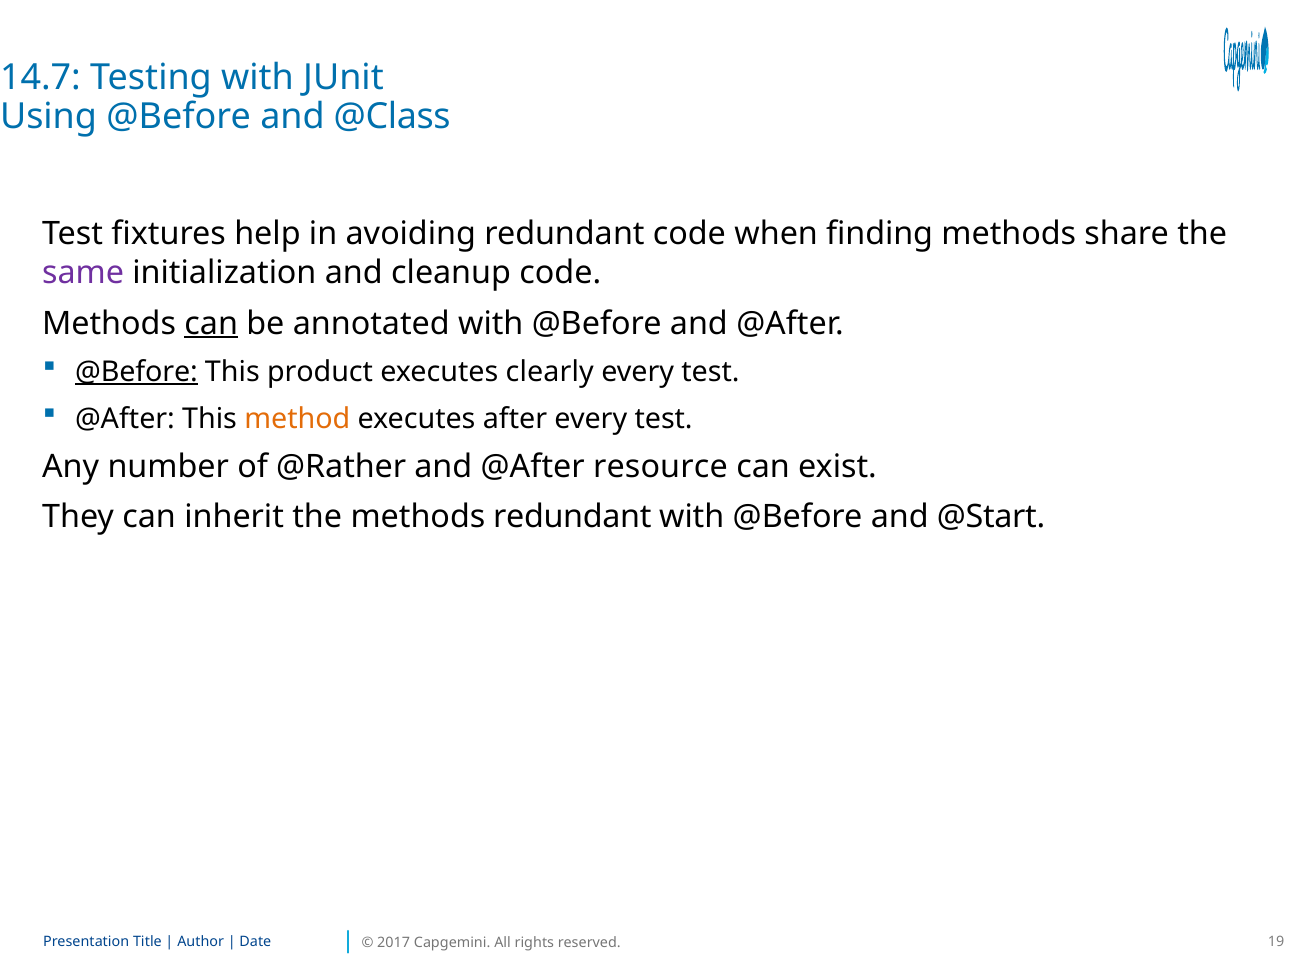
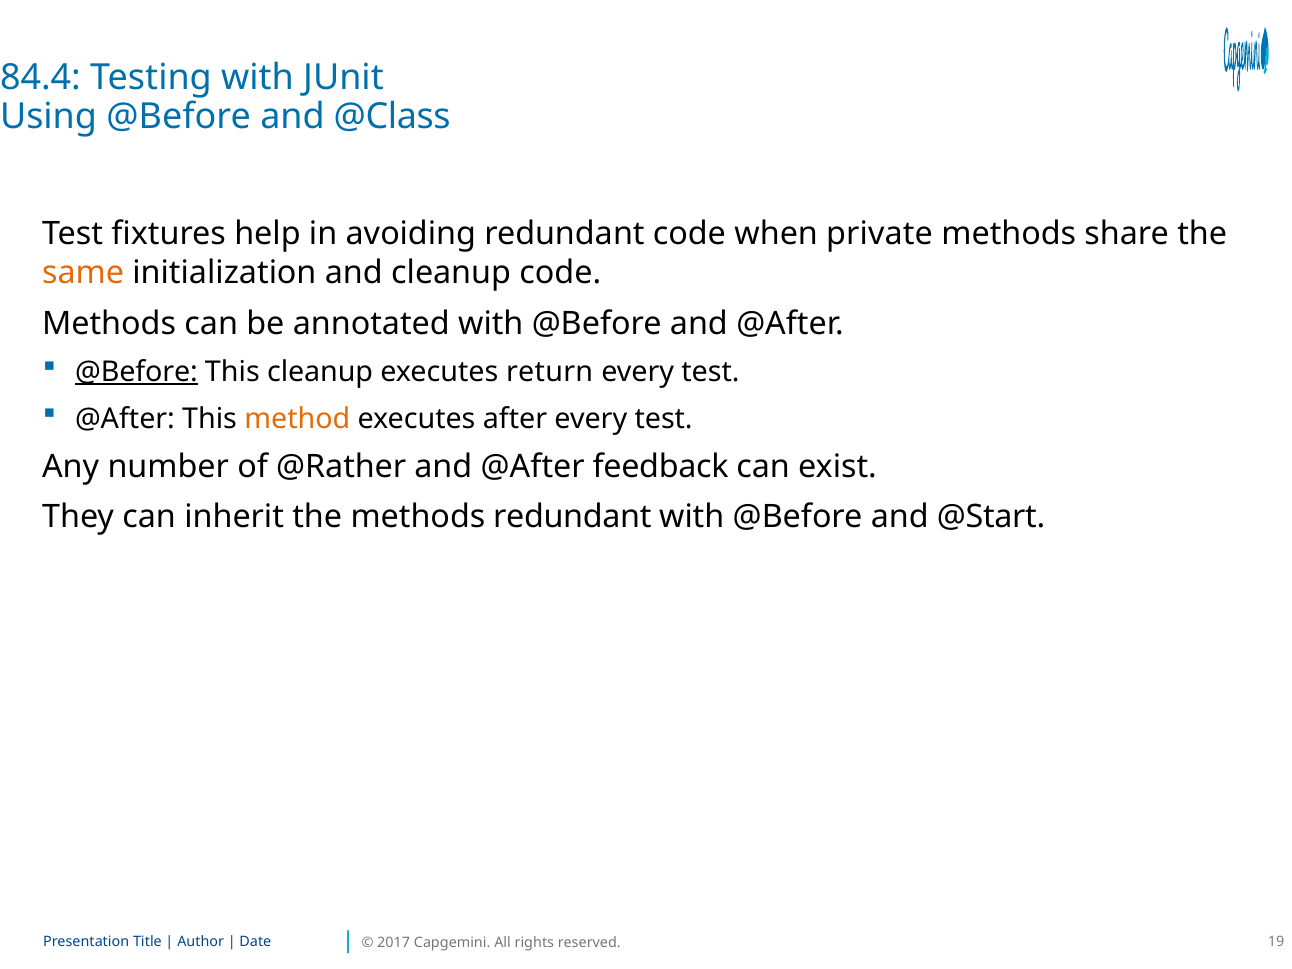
14.7: 14.7 -> 84.4 (40, 78)
finding: finding -> private (880, 234)
same colour: purple -> orange (83, 273)
can underline: present -> none (211, 323)
This product: product -> cleanup (320, 372)
clearly: clearly -> return (550, 372)
resource: resource -> feedback (661, 467)
